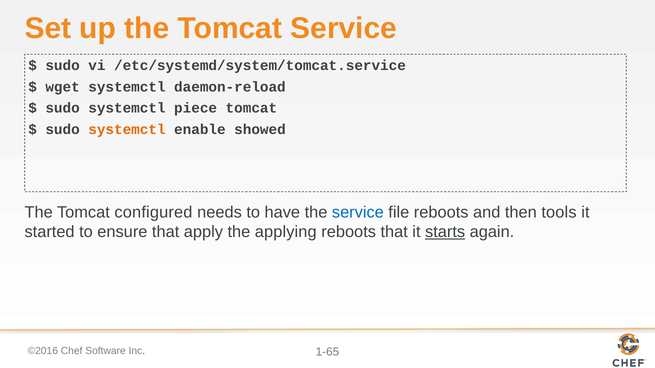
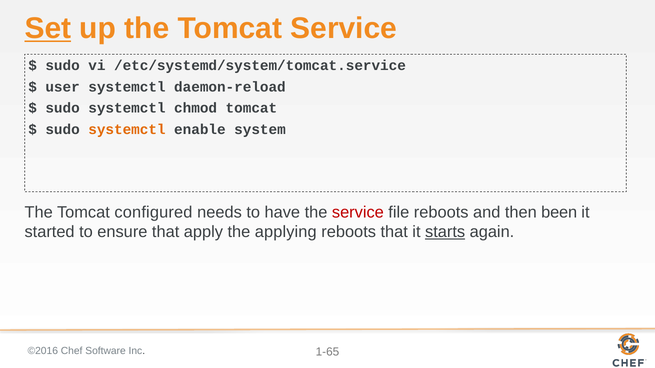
Set underline: none -> present (48, 28)
wget: wget -> user (63, 87)
piece: piece -> chmod (196, 108)
showed: showed -> system (260, 129)
service colour: blue -> red (358, 212)
tools: tools -> been (559, 212)
